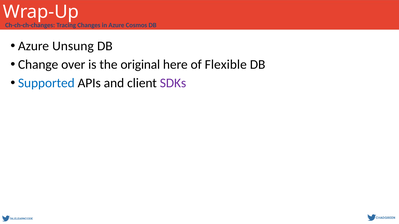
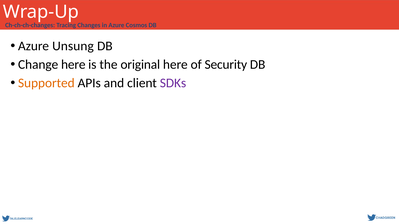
Change over: over -> here (73, 65)
Flexible: Flexible -> Security (226, 65)
Supported colour: blue -> orange (46, 83)
